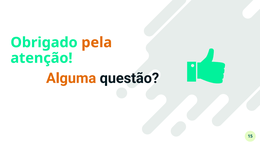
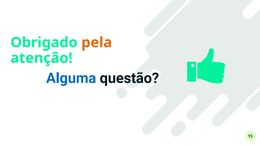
Alguma colour: orange -> blue (71, 78)
